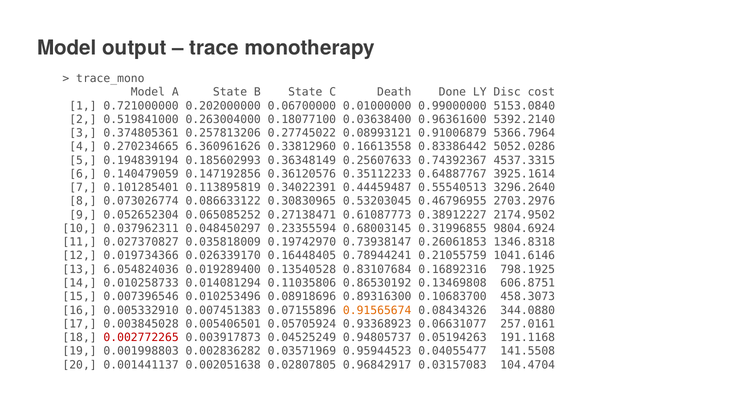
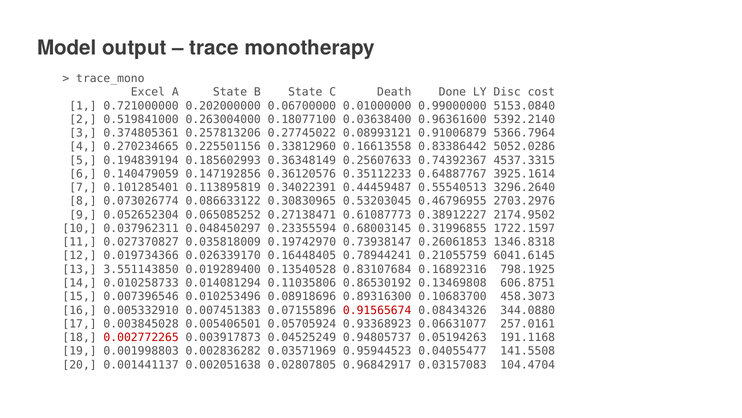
Model: Model -> Excel (148, 92)
6.360961626: 6.360961626 -> 0.225501156 (223, 146)
9804.6924: 9804.6924 -> 1722.1597 (524, 228)
1041.6146: 1041.6146 -> 6041.6145 (524, 255)
6.054824036: 6.054824036 -> 3.551143850 (141, 269)
0.91565674 colour: orange -> red (377, 310)
